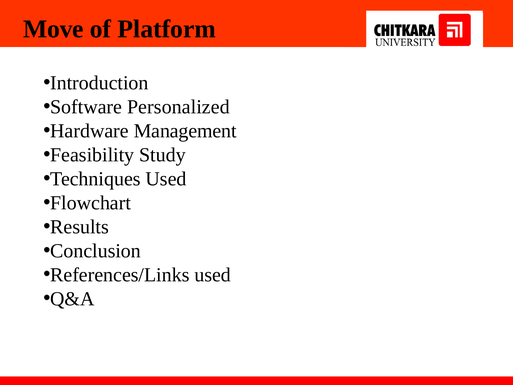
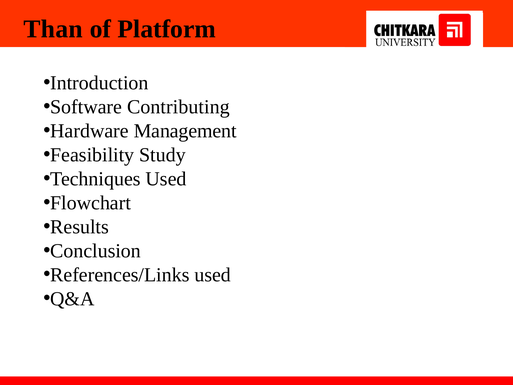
Move: Move -> Than (53, 29)
Personalized: Personalized -> Contributing (178, 107)
